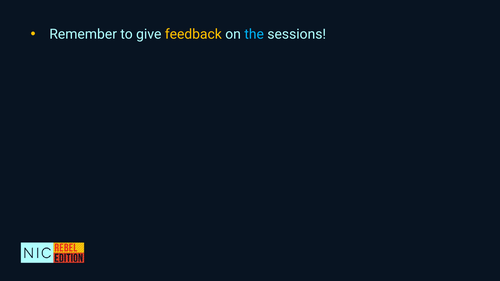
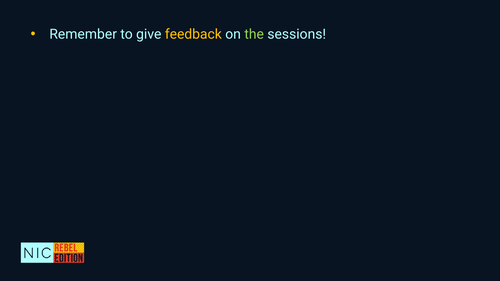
the colour: light blue -> light green (254, 34)
